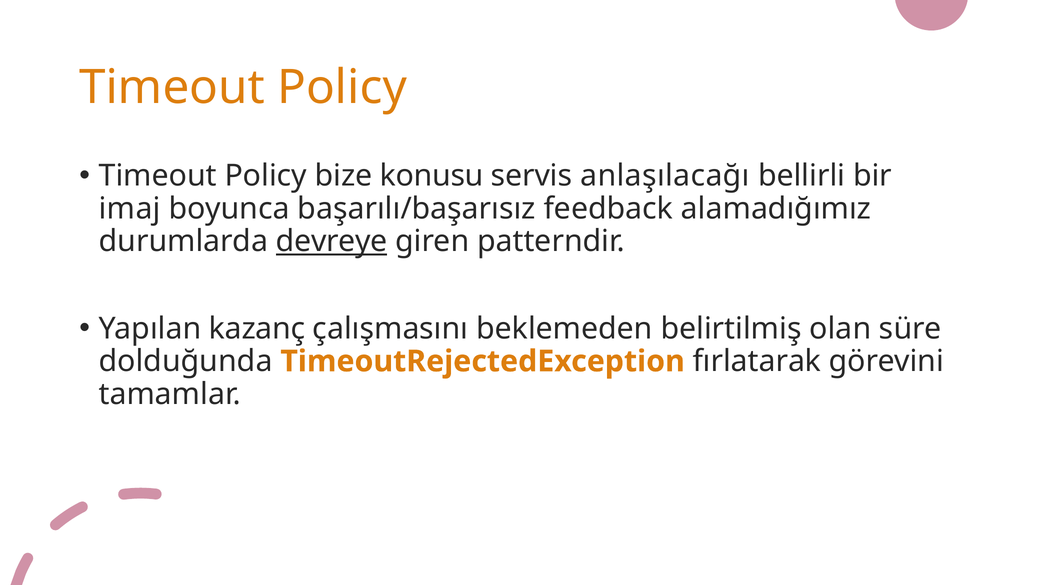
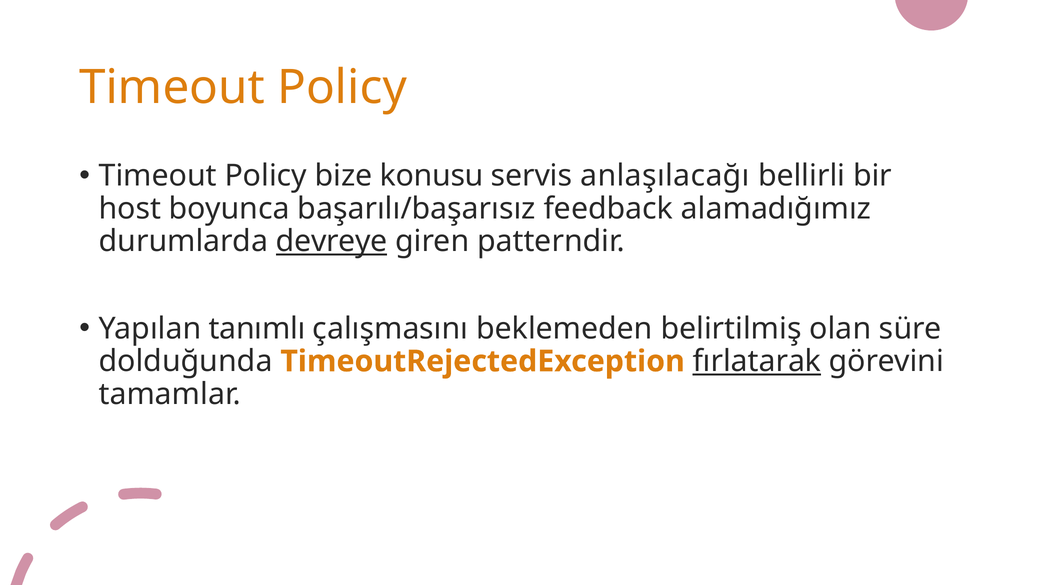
imaj: imaj -> host (130, 209)
kazanç: kazanç -> tanımlı (257, 329)
fırlatarak underline: none -> present (757, 361)
